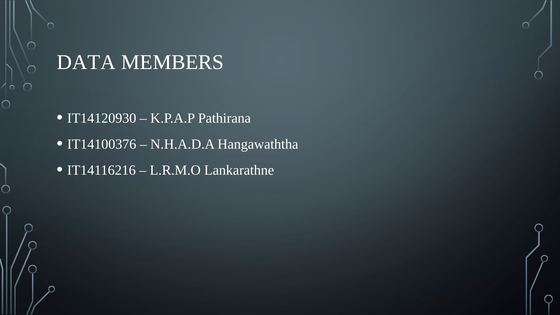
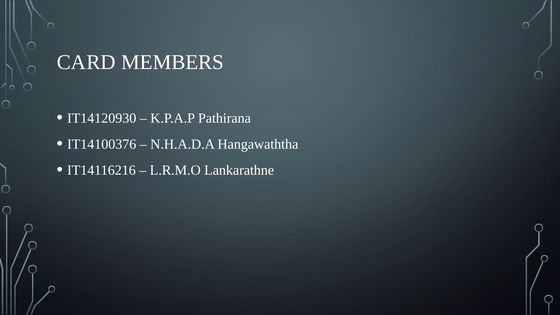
DATA: DATA -> CARD (86, 62)
